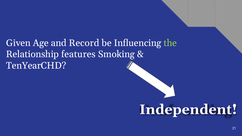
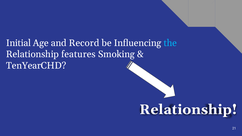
Given: Given -> Initial (18, 43)
the colour: light green -> light blue (170, 43)
Independent: Independent -> Relationship (188, 110)
